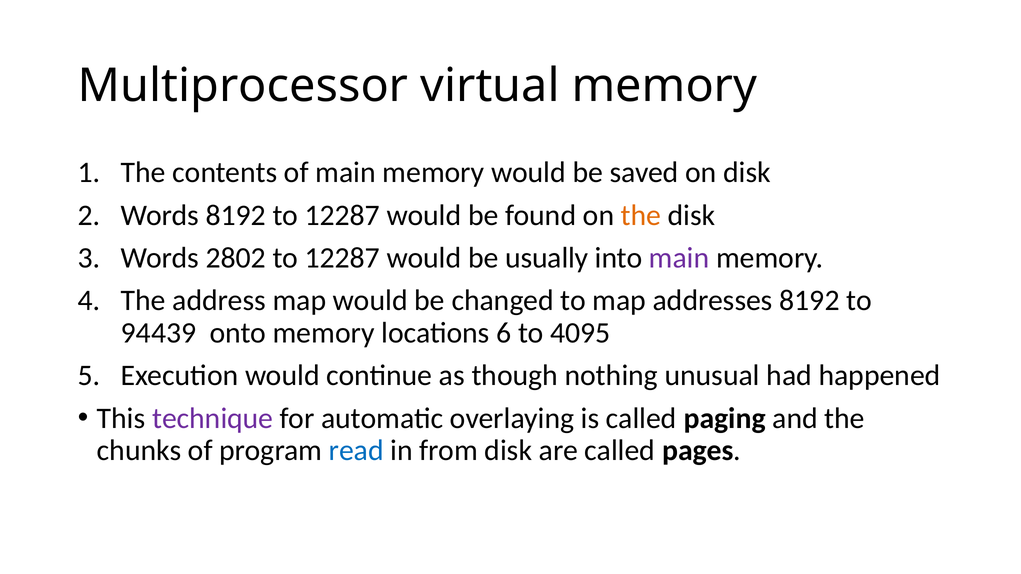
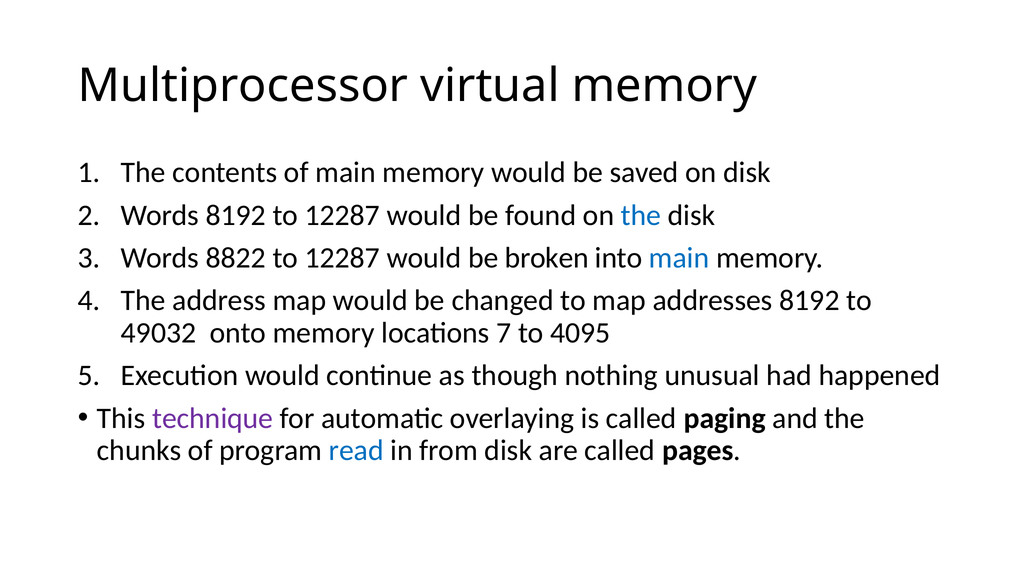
the colour: orange -> blue (641, 215)
2802: 2802 -> 8822 (236, 258)
usually: usually -> broken (547, 258)
main colour: purple -> blue (679, 258)
94439: 94439 -> 49032 (159, 333)
6: 6 -> 7 (504, 333)
